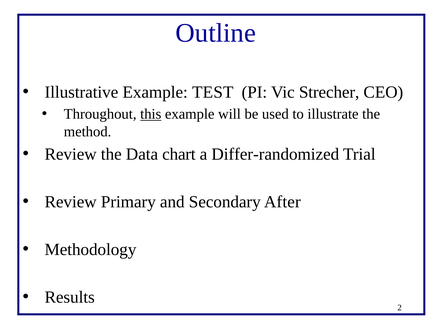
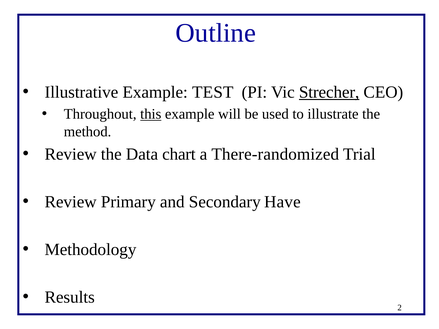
Strecher underline: none -> present (329, 92)
Differ-randomized: Differ-randomized -> There-randomized (275, 154)
After: After -> Have (282, 202)
